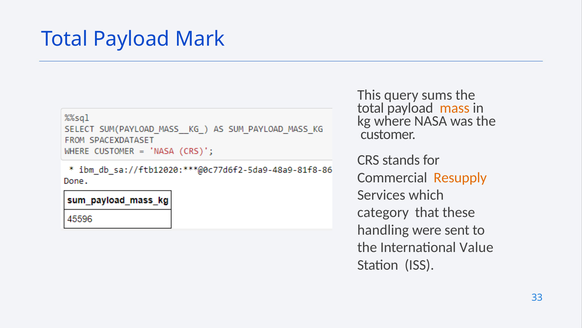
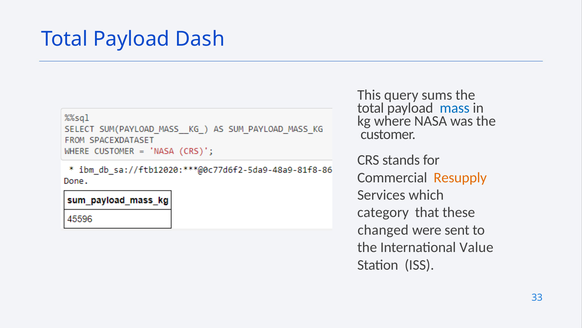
Mark: Mark -> Dash (200, 39)
mass colour: orange -> blue (455, 108)
handling: handling -> changed (383, 230)
